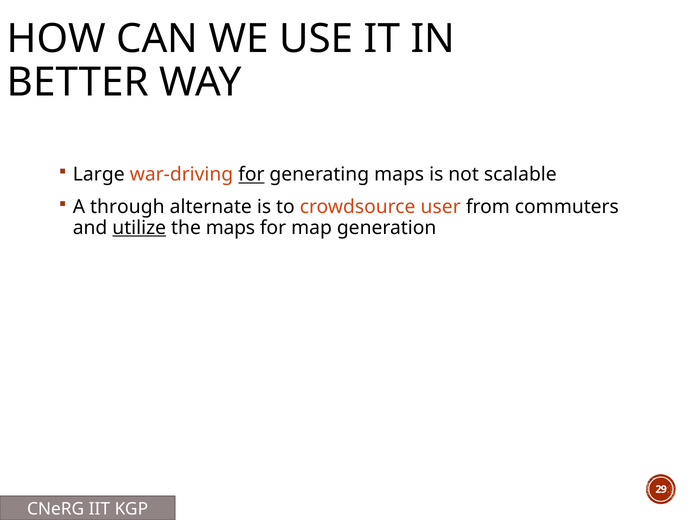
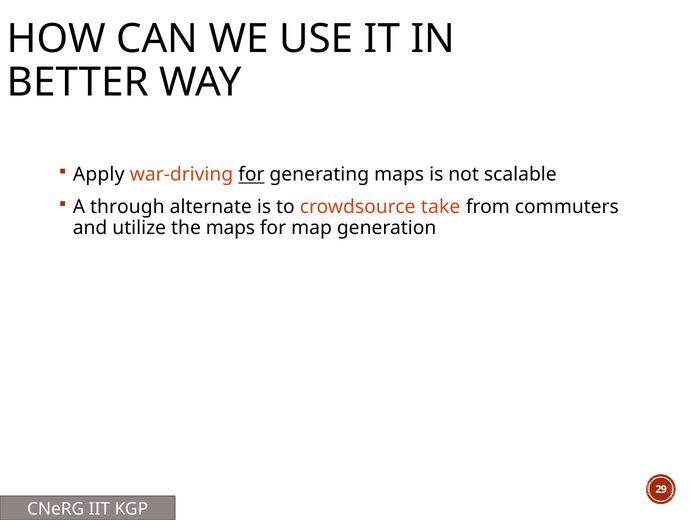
Large: Large -> Apply (99, 175)
user: user -> take (441, 207)
utilize underline: present -> none (139, 228)
